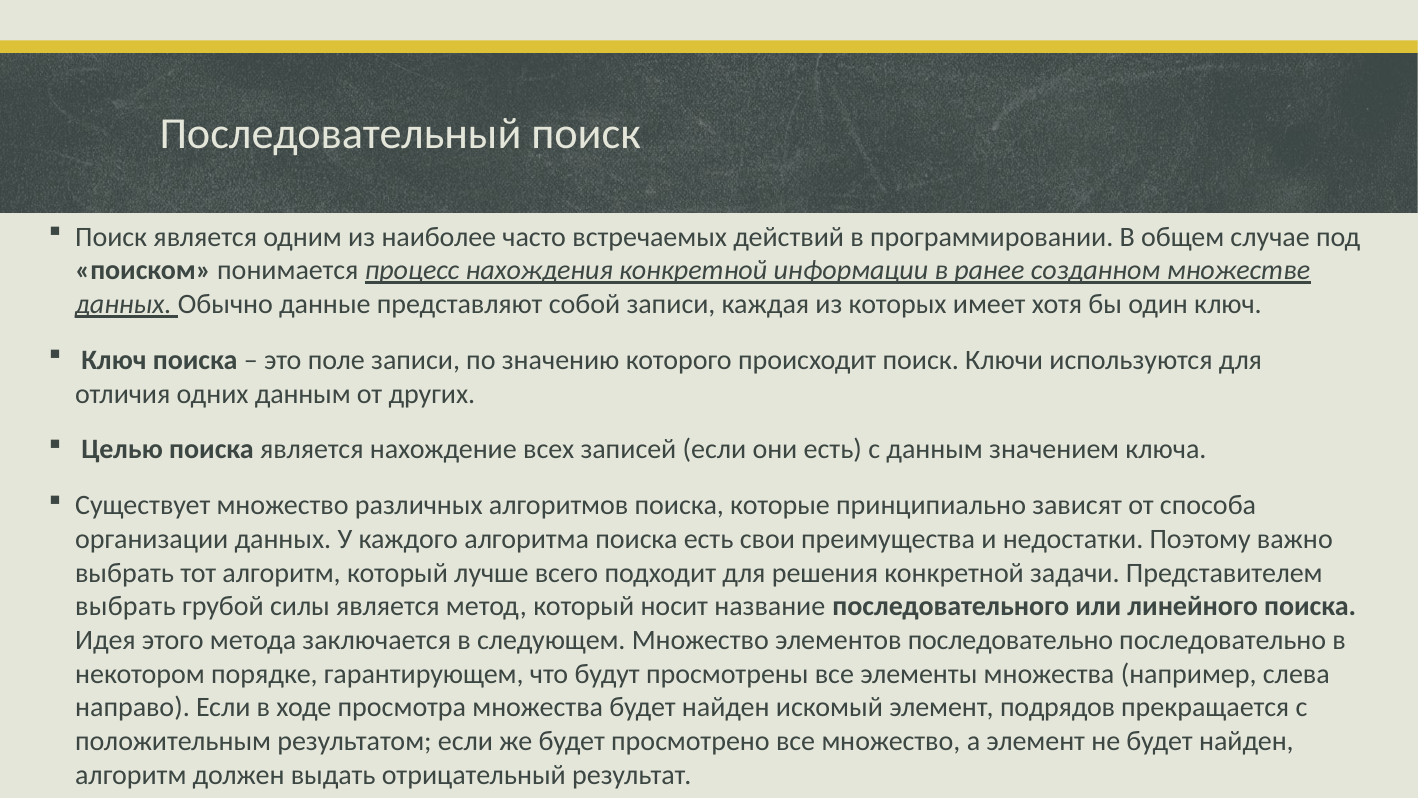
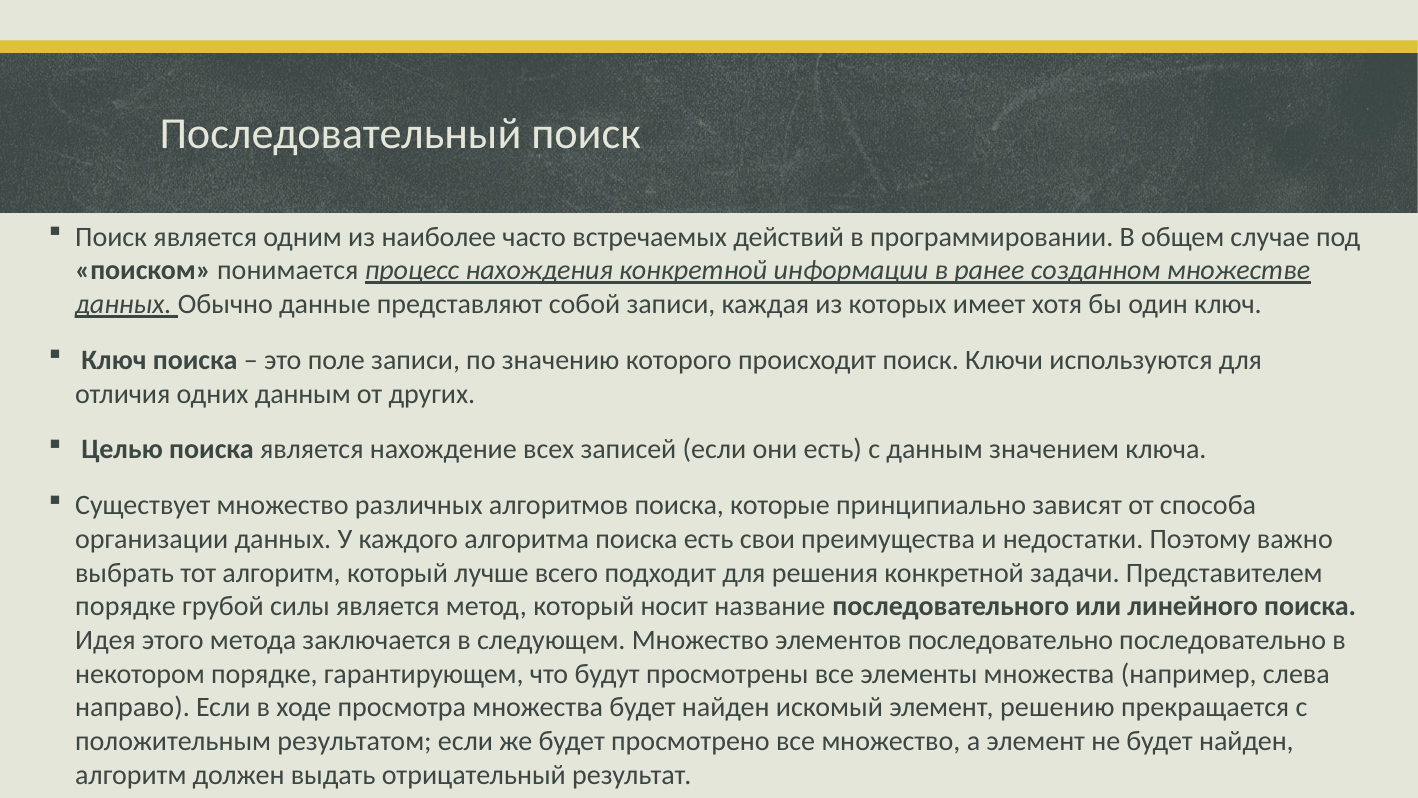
выбрать: выбрать -> порядке (126, 606)
подрядов: подрядов -> решению (1057, 707)
